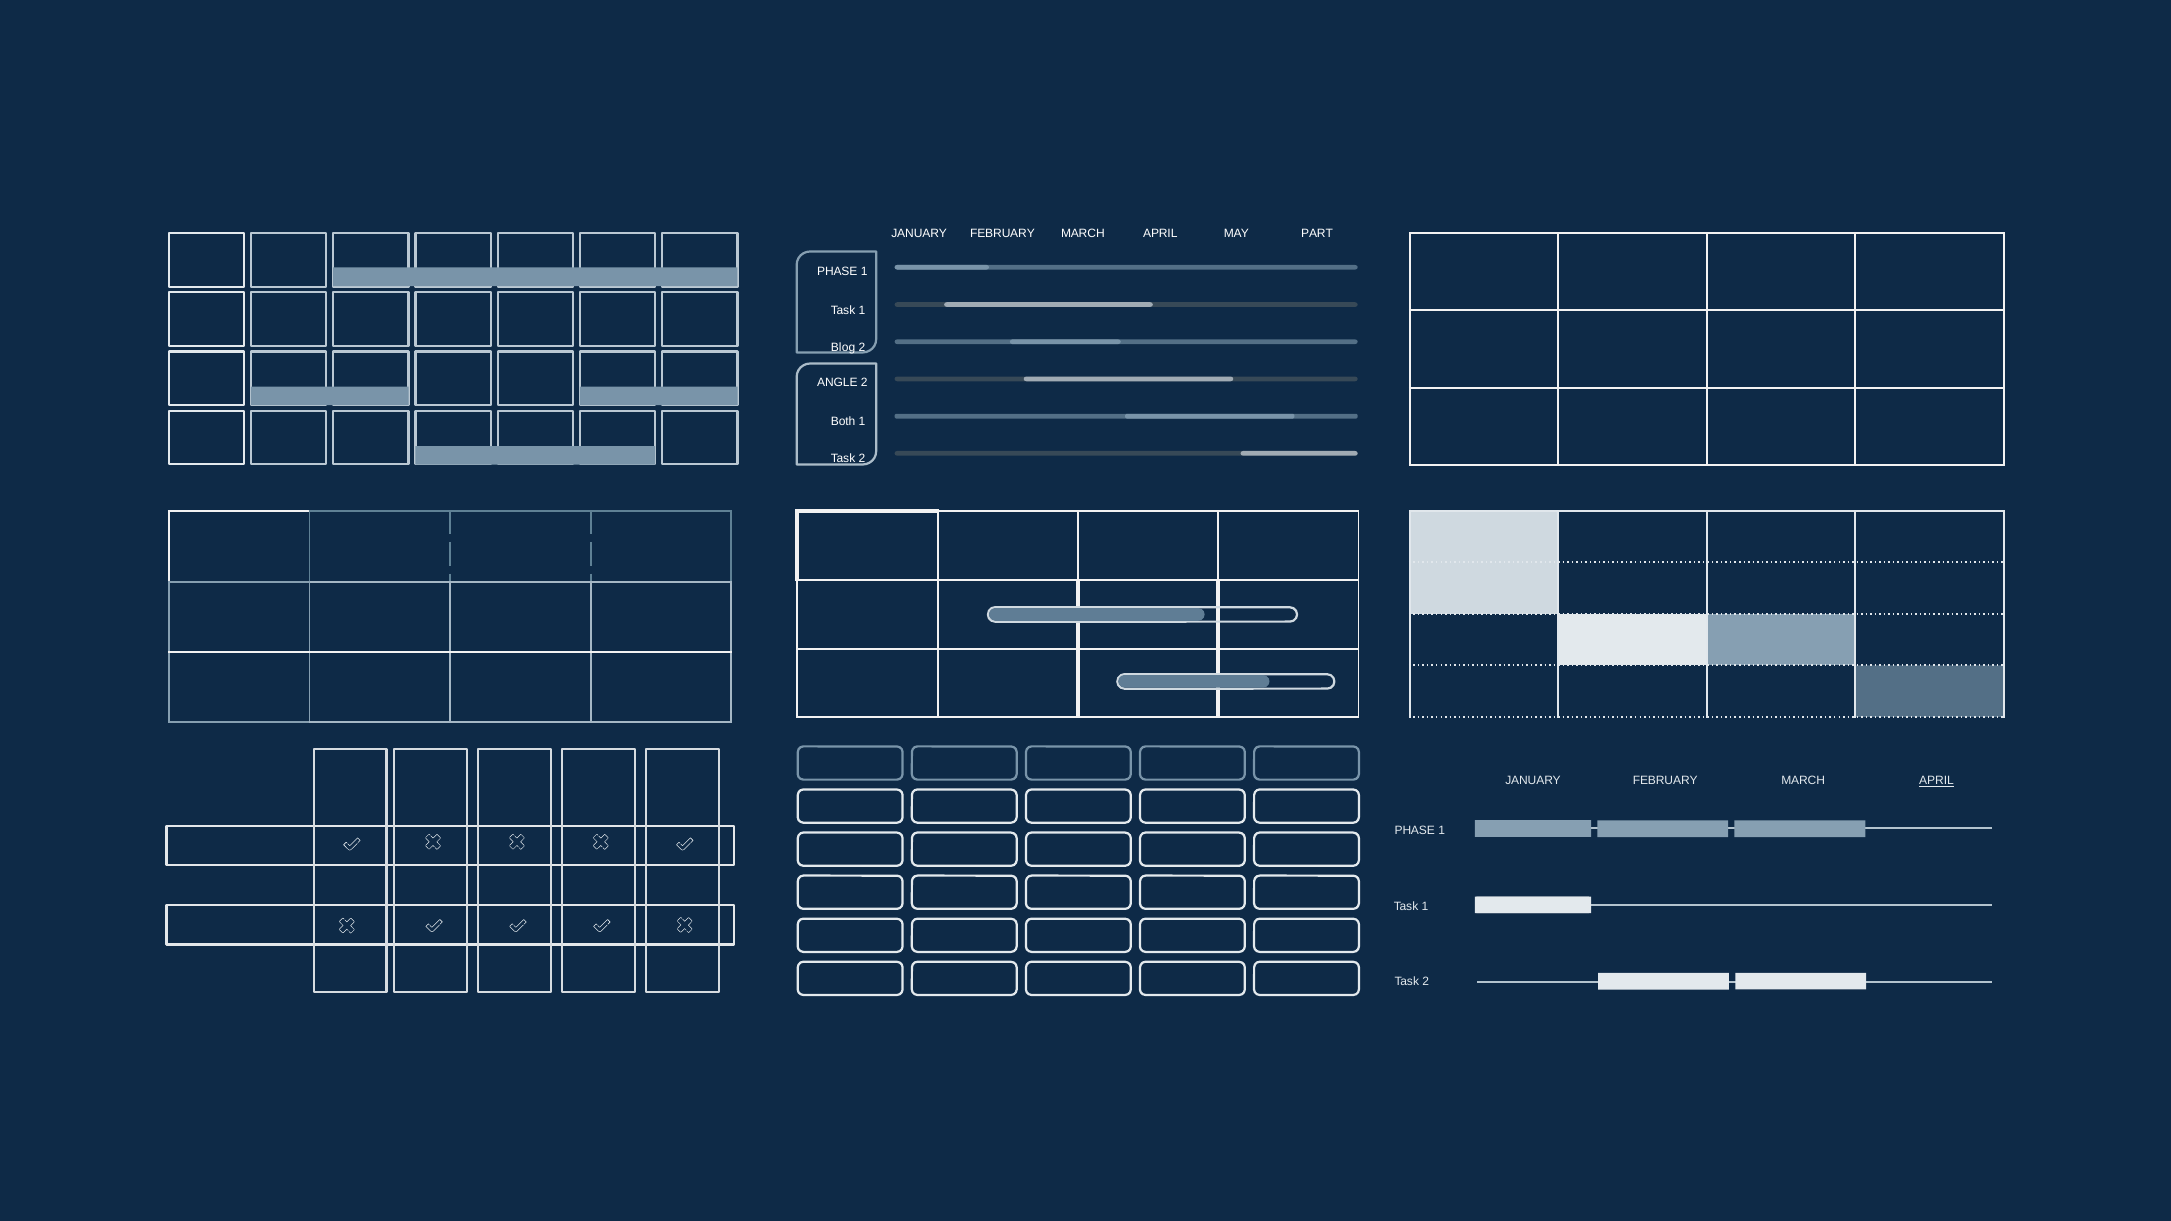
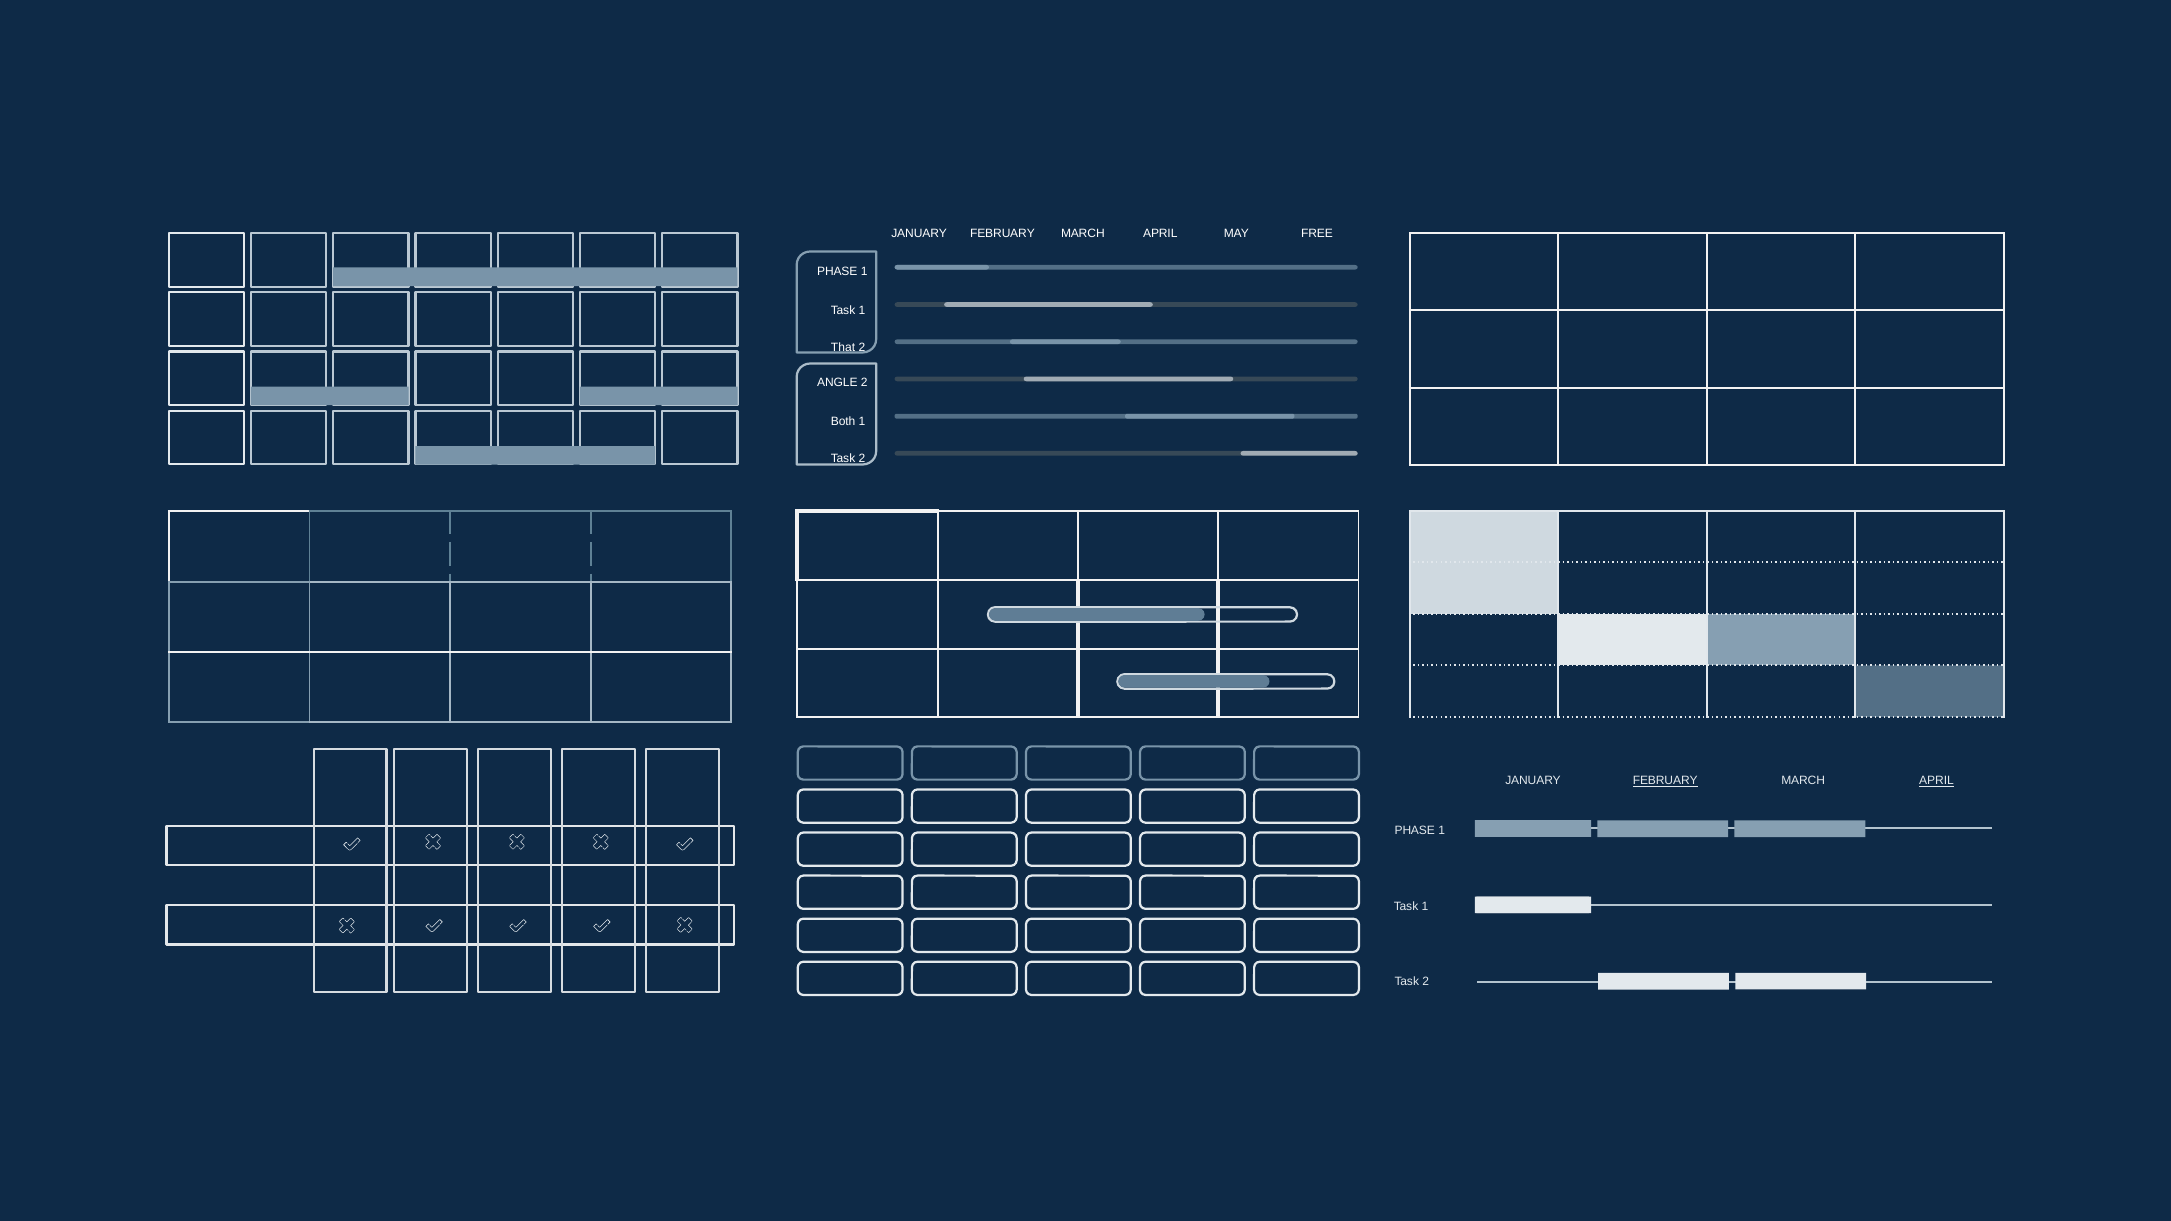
PART: PART -> FREE (1317, 234)
Blog: Blog -> That (843, 347)
FEBRUARY underline: none -> present (1665, 781)
